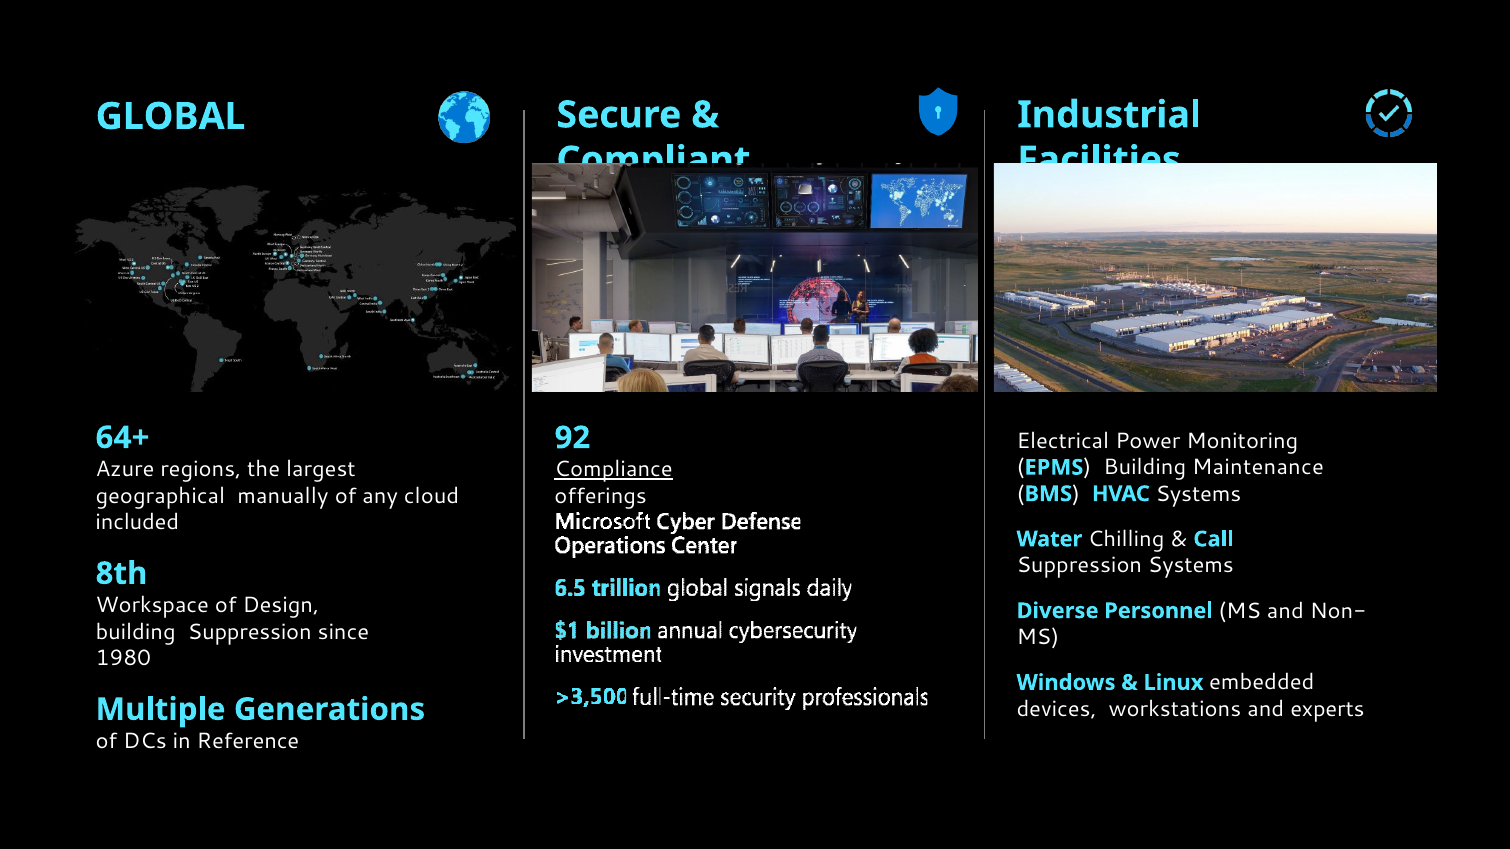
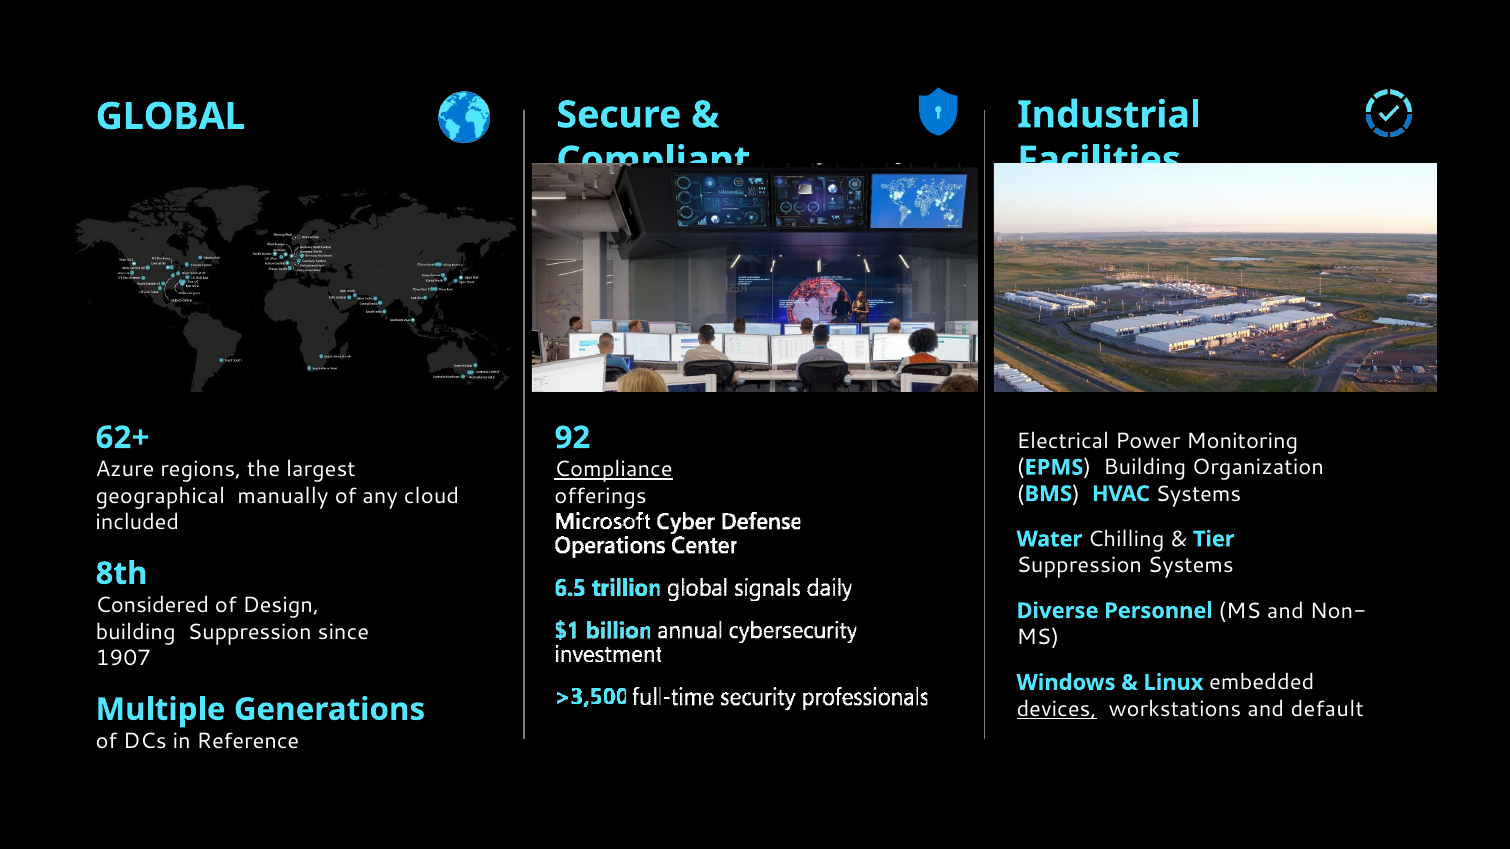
64+: 64+ -> 62+ (123, 438)
Maintenance: Maintenance -> Organization (1258, 468)
Call: Call -> Tier (1214, 539)
Workspace: Workspace -> Considered (152, 606)
1980: 1980 -> 1907 (123, 658)
devices underline: none -> present (1057, 709)
experts: experts -> default (1327, 709)
